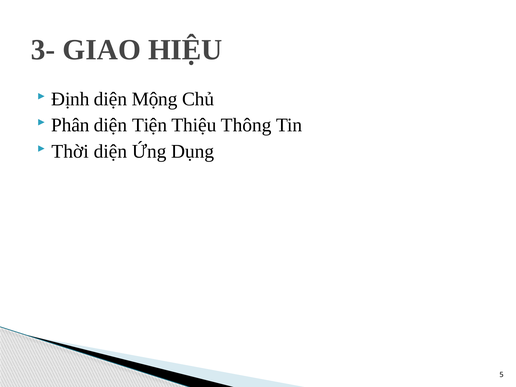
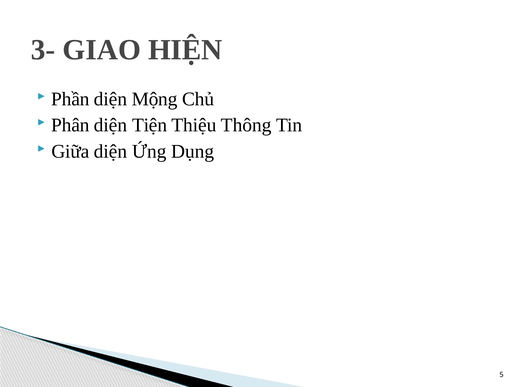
HIỆU: HIỆU -> HIỆN (185, 50)
Định: Định -> Phần (70, 99)
Thời: Thời -> Giữa (70, 151)
